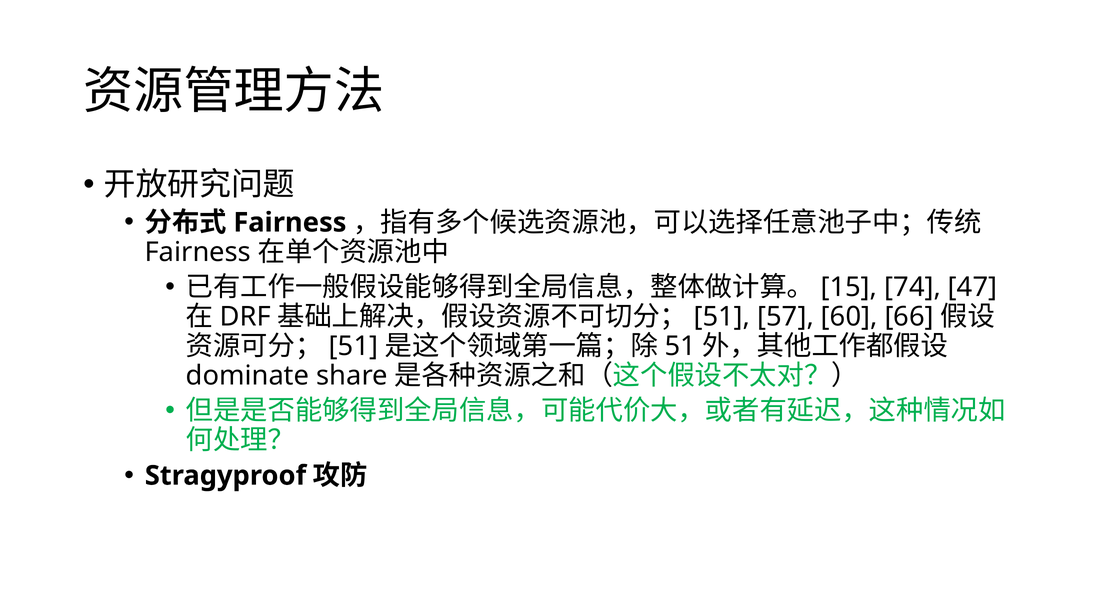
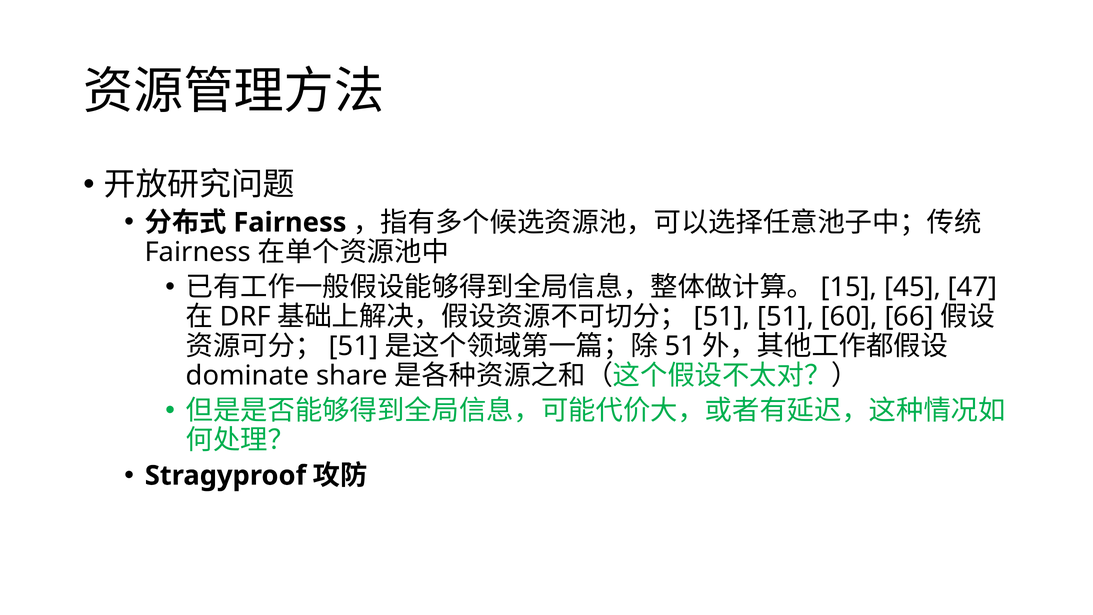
74: 74 -> 45 (913, 287)
57: 57 -> 51 (786, 317)
